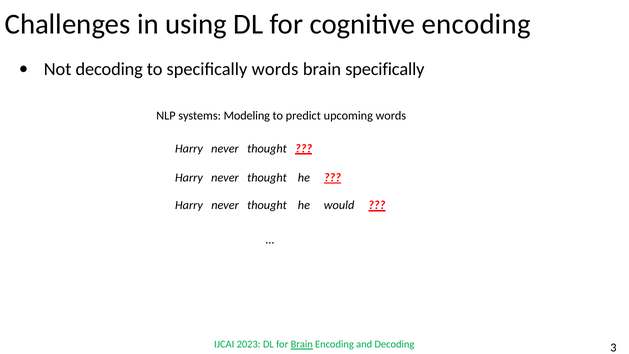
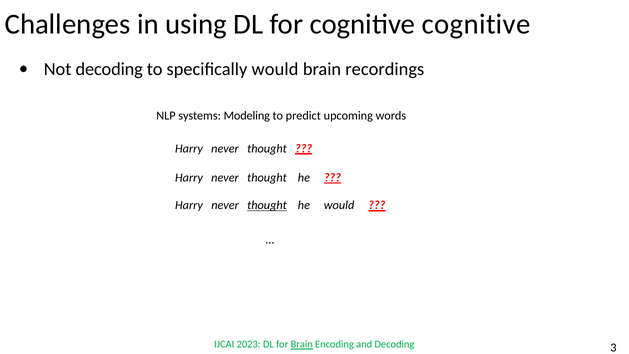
cognitive encoding: encoding -> cognitive (476, 24)
specifically words: words -> would (275, 69)
brain specifically: specifically -> recordings (385, 69)
thought underline: none -> present (267, 205)
